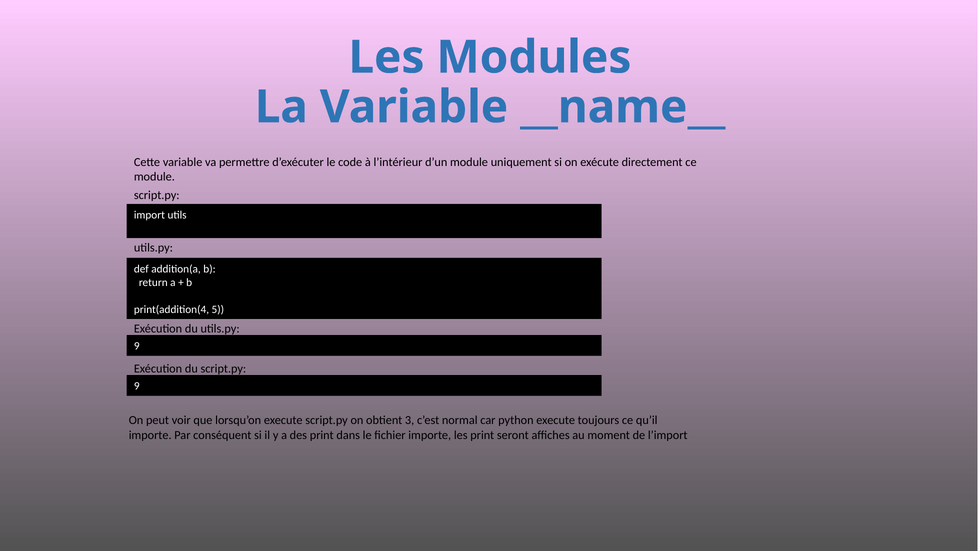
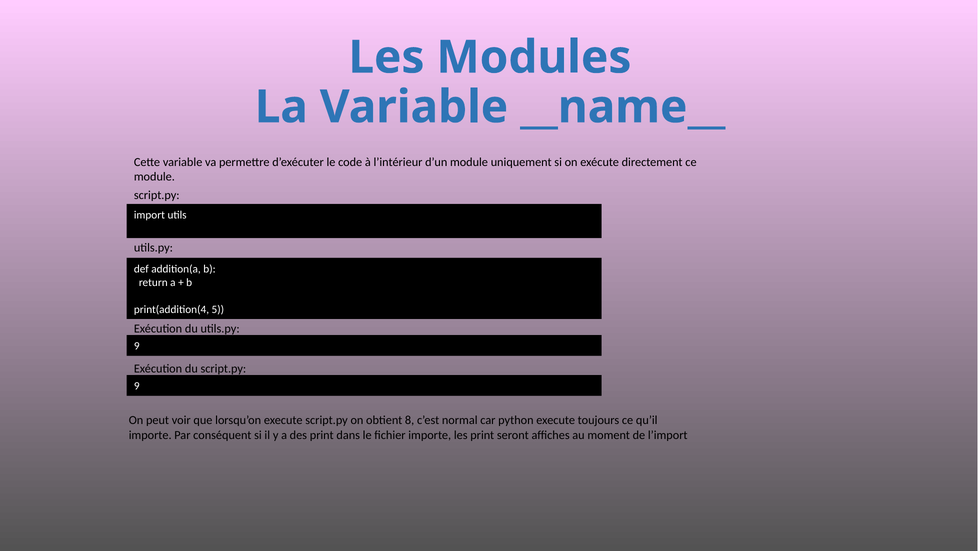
3: 3 -> 8 (410, 421)
